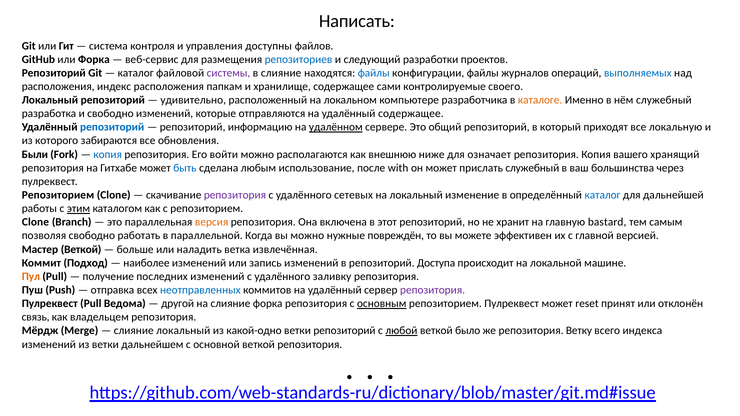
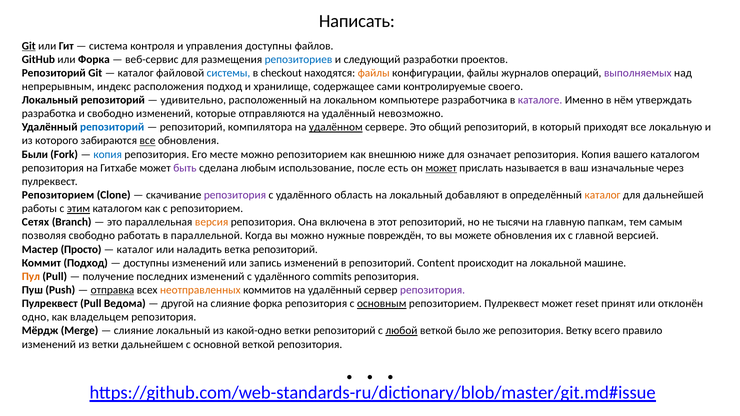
Git underline: none -> present (29, 46)
системы colour: purple -> blue (228, 73)
в слияние: слияние -> checkout (281, 73)
файлы colour: blue -> orange (374, 73)
выполняемых colour: blue -> purple (638, 73)
расположения: расположения -> непрерывным (58, 87)
расположения папкам: папкам -> подход (224, 87)
каталоге colour: orange -> purple (540, 100)
нём служебный: служебный -> утверждать (664, 100)
удалённый содержащее: содержащее -> невозможно (411, 114)
информацию: информацию -> компилятора (260, 127)
все underline: none -> present (147, 141)
войти: войти -> месте (224, 154)
можно располагаются: располагаются -> репозиторием (312, 154)
вашего хранящий: хранящий -> каталогом (675, 154)
быть colour: blue -> purple (185, 168)
with: with -> есть (398, 168)
может underline: none -> present (441, 168)
прислать служебный: служебный -> называется (532, 168)
большинства: большинства -> изначальные (623, 168)
сетевых: сетевых -> область (354, 195)
изменение: изменение -> добавляют (472, 195)
каталог colour: blue -> orange (603, 195)
Clone: Clone -> Сетях (35, 222)
хранит: хранит -> тысячи (513, 222)
bastard: bastard -> папкам (607, 222)
можете эффективен: эффективен -> обновления (523, 236)
Мастер Веткой: Веткой -> Просто (81, 249)
больше: больше -> каталог (135, 249)
ветка извлечённая: извлечённая -> репозиторий (285, 249)
наиболее: наиболее -> доступны (146, 263)
Доступа: Доступа -> Content (436, 263)
заливку: заливку -> commits (332, 277)
отправка underline: none -> present (112, 290)
неотправленных colour: blue -> orange (200, 290)
связь: связь -> одно (36, 317)
индекса: индекса -> правило (642, 331)
